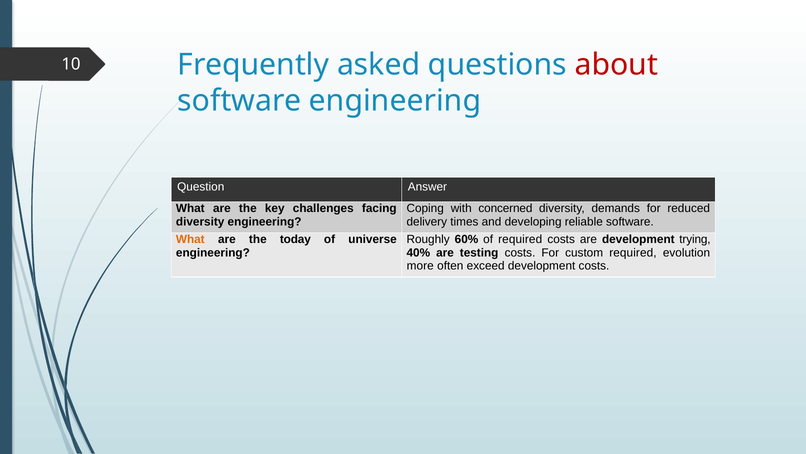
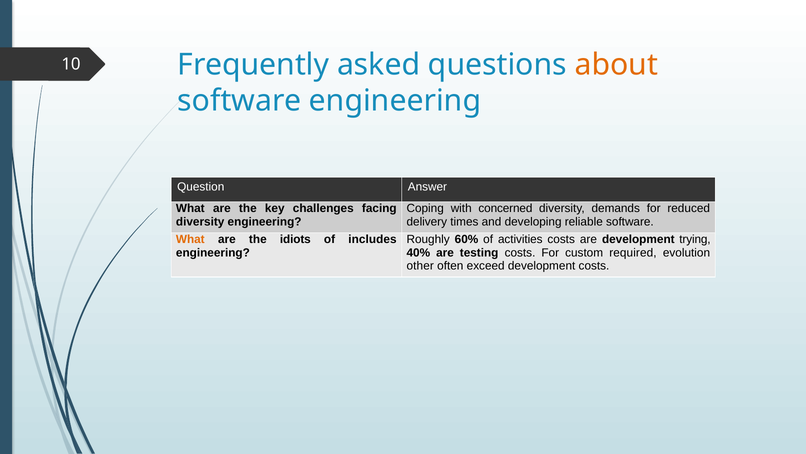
about colour: red -> orange (616, 65)
today: today -> idiots (295, 239)
universe: universe -> includes (372, 239)
of required: required -> activities (520, 239)
more: more -> other (420, 266)
